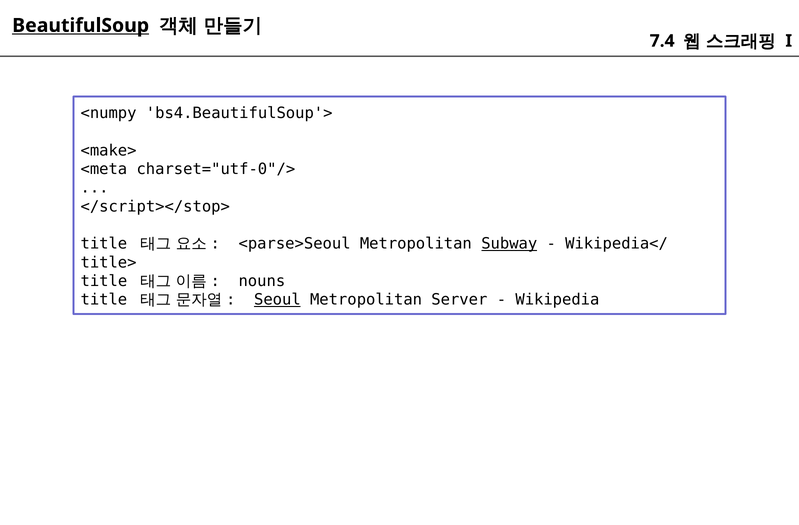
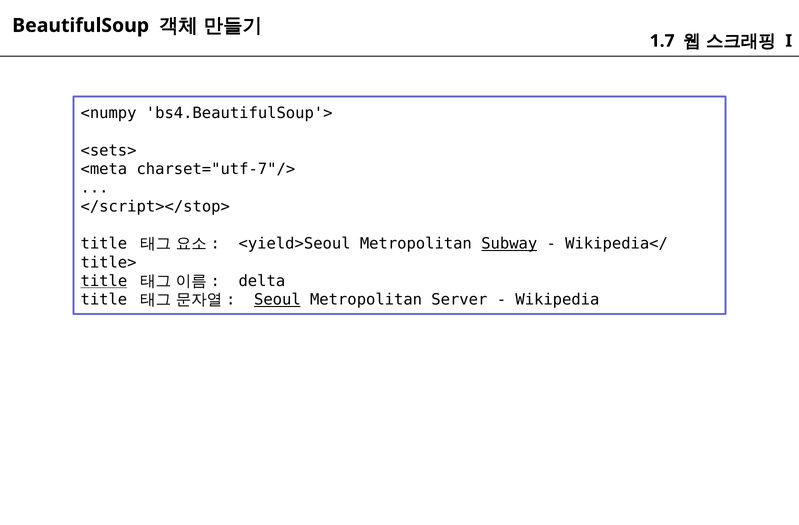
BeautifulSoup underline: present -> none (81, 25)
7.4: 7.4 -> 1.7 (662, 41)
<make>: <make> -> <sets> (109, 150)
charset="utf-0"/>: charset="utf-0"/> -> charset="utf-7"/> (216, 169)
<parse>Seoul: <parse>Seoul -> <yield>Seoul (295, 244)
title underline: none -> present (104, 281)
nouns: nouns -> delta (262, 281)
